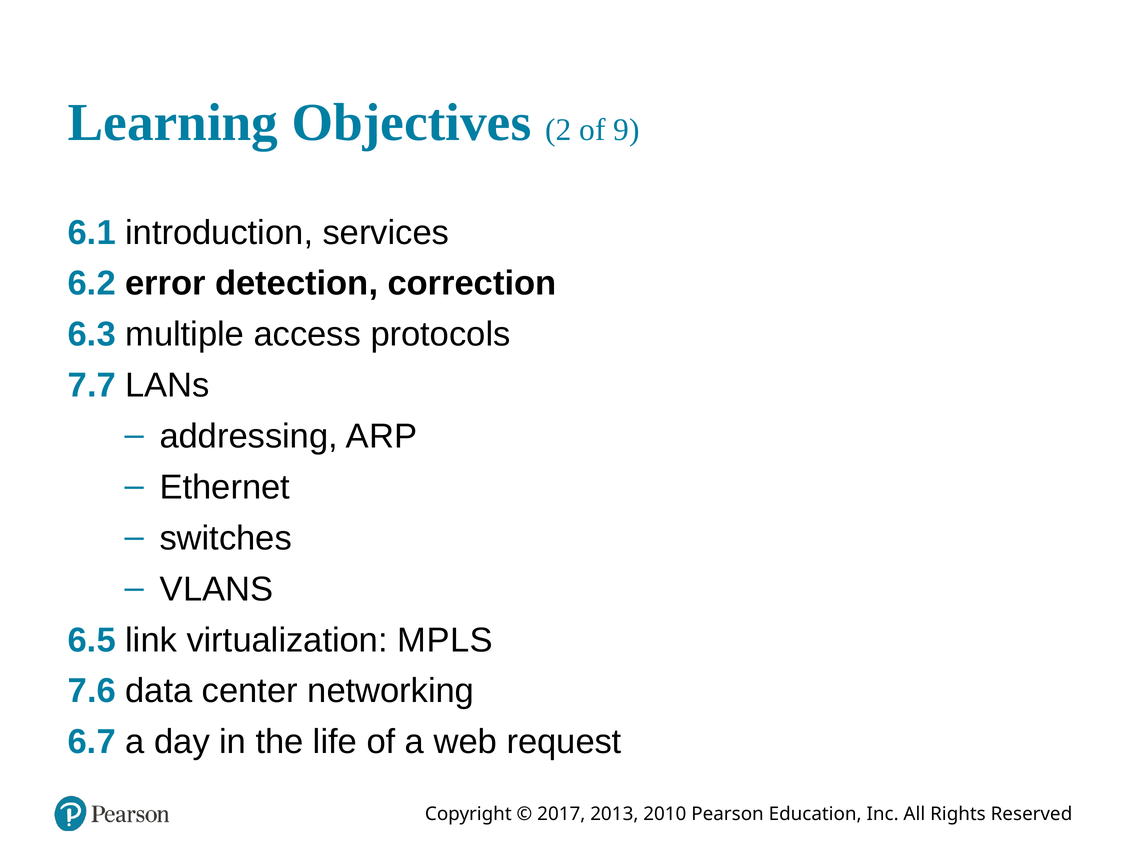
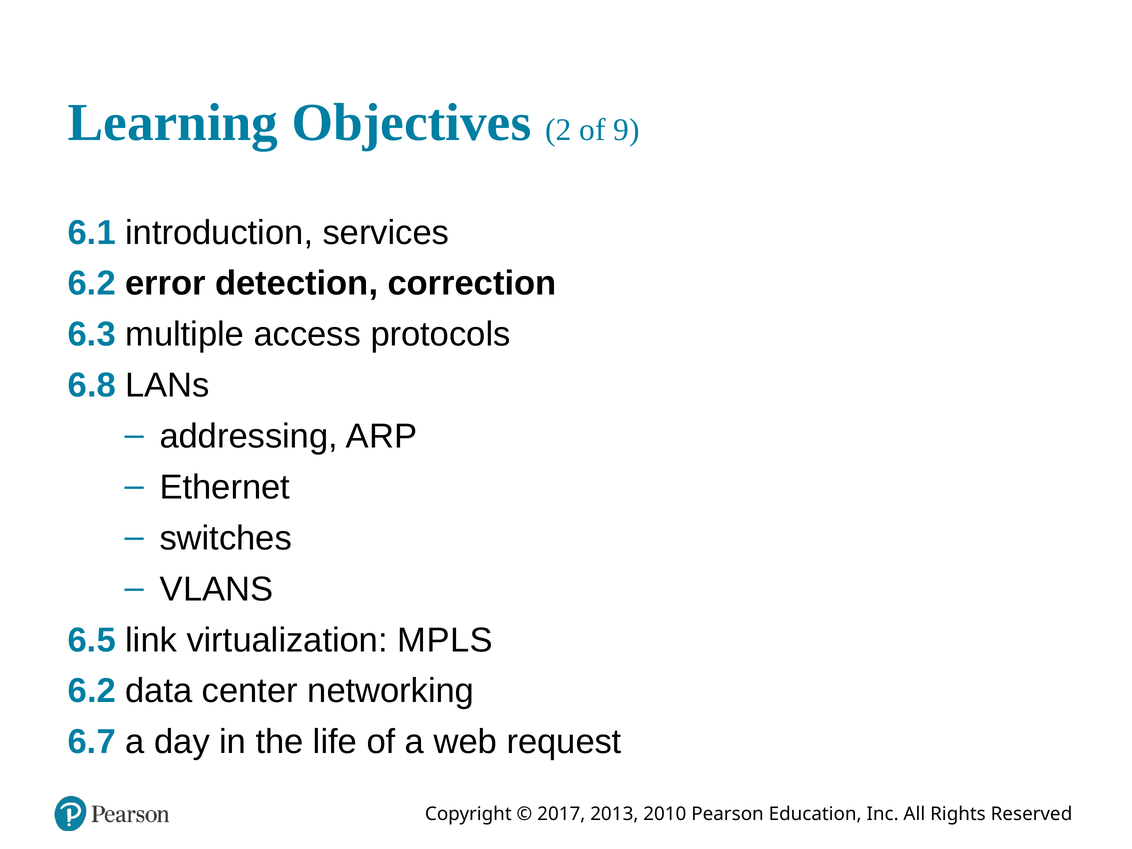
7.7: 7.7 -> 6.8 (92, 385)
7.6: 7.6 -> 6.2 (92, 691)
